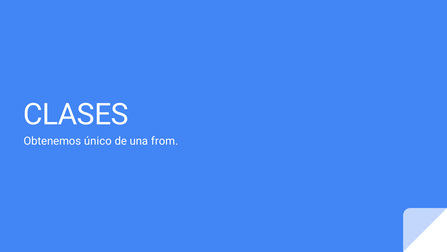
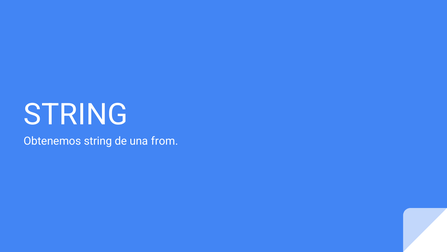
CLASES: CLASES -> STRING (76, 114)
Obtenemos único: único -> string (98, 141)
